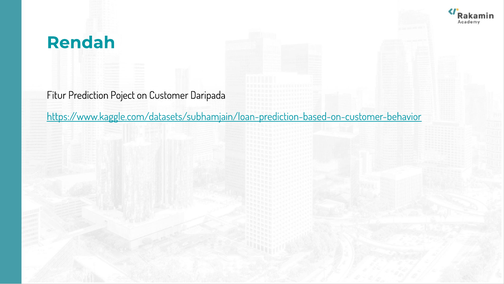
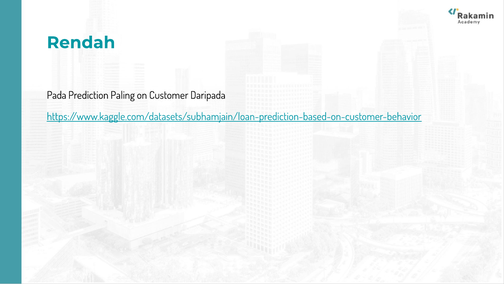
Fitur: Fitur -> Pada (57, 95)
Poject: Poject -> Paling (123, 95)
